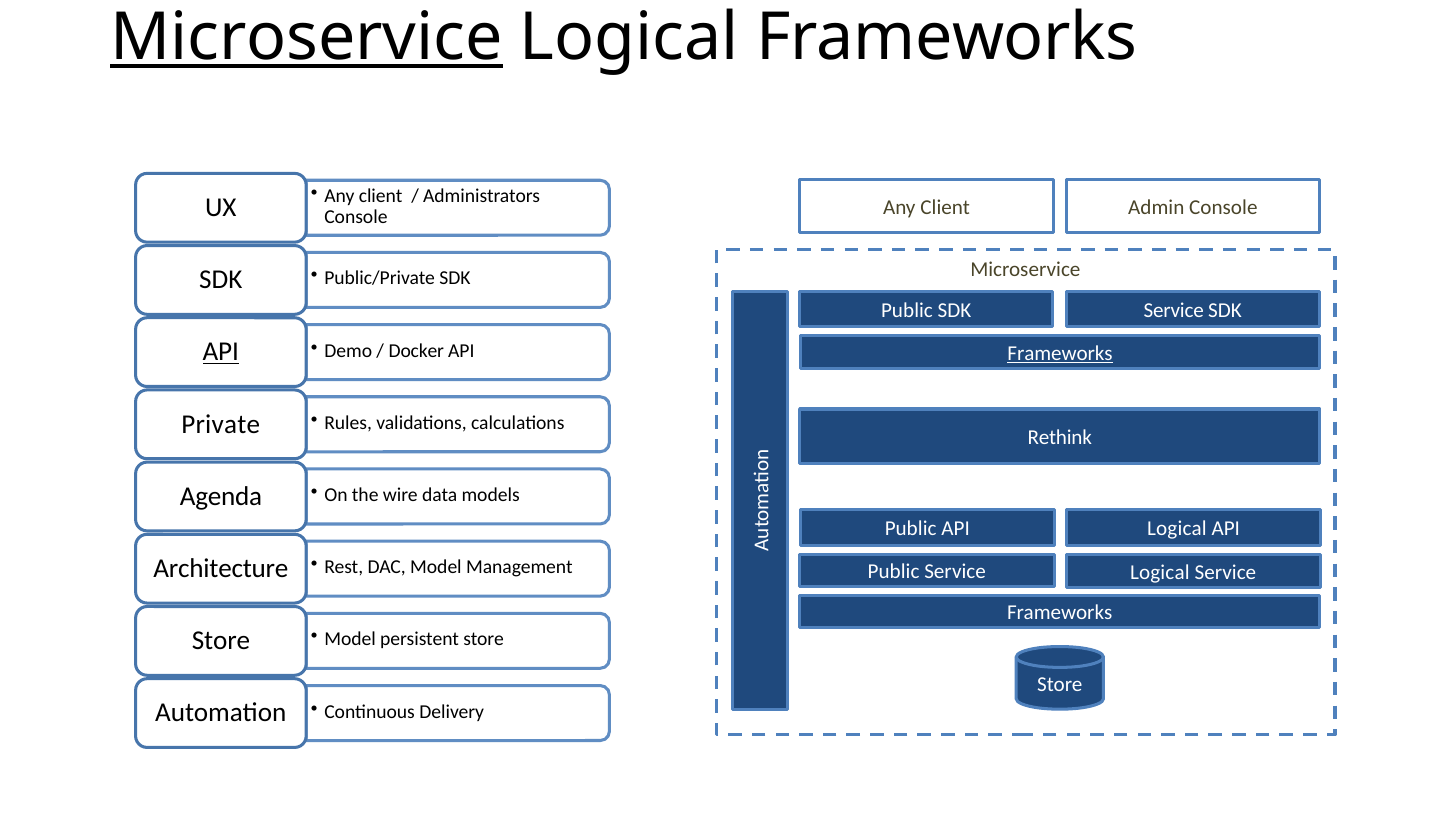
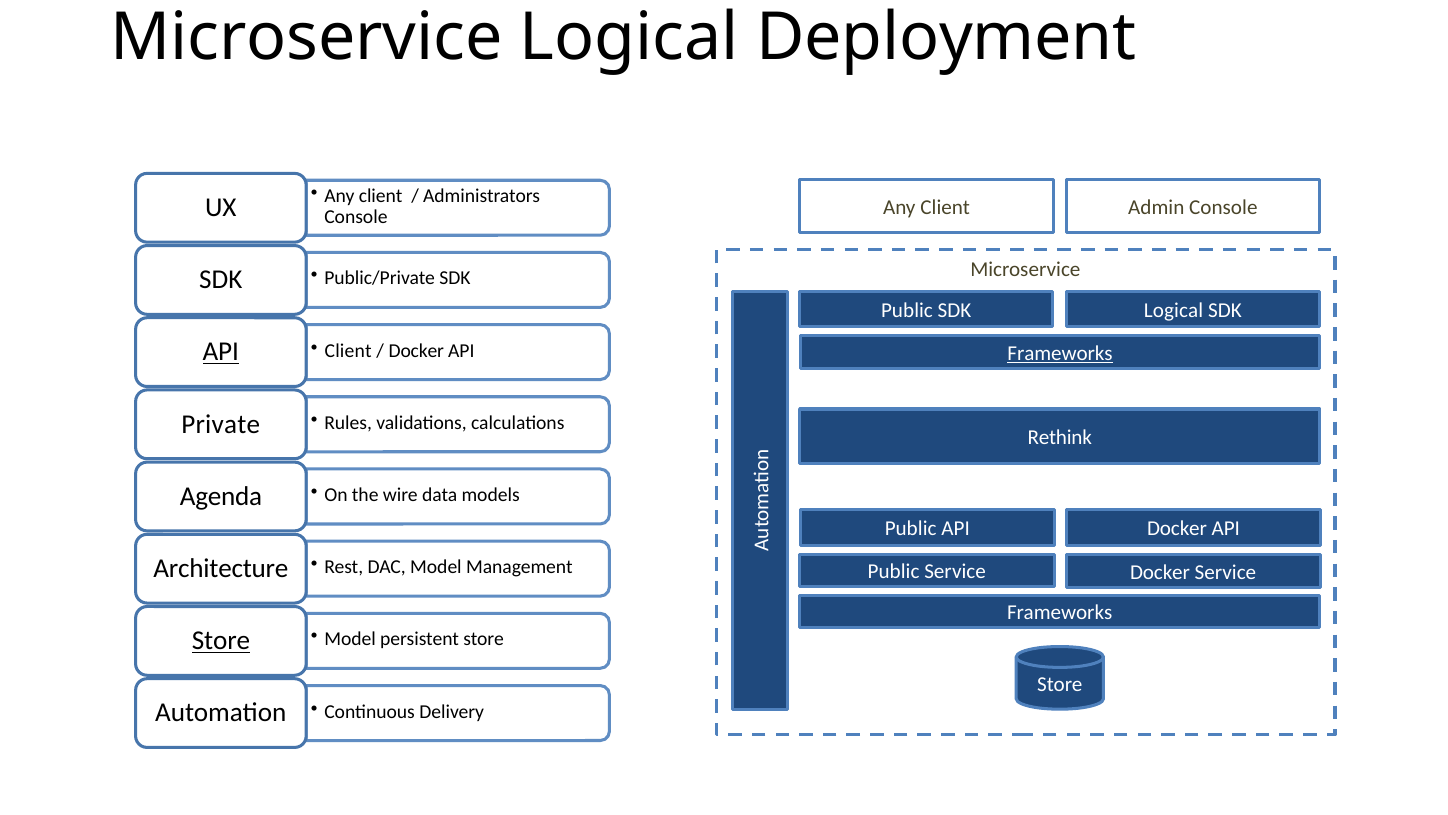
Microservice underline: present -> none (307, 37)
Logical Frameworks: Frameworks -> Deployment (946, 37)
SDK Service: Service -> Logical (1174, 310)
Demo: Demo -> Client (348, 350)
API Logical: Logical -> Docker (1177, 529)
Logical: Logical -> Docker (1160, 572)
Store underline: none -> present (221, 640)
